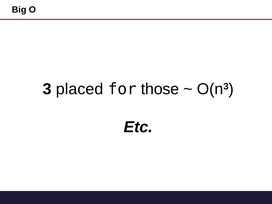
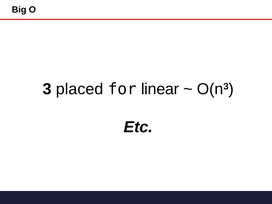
those: those -> linear (160, 89)
